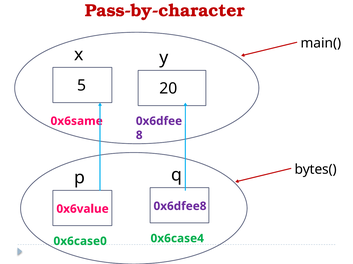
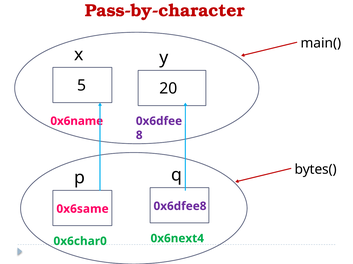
0x6same: 0x6same -> 0x6name (77, 121)
0x6value: 0x6value -> 0x6same (83, 209)
0x6case4: 0x6case4 -> 0x6next4 (177, 239)
0x6case0: 0x6case0 -> 0x6char0 (80, 242)
